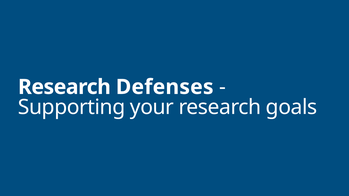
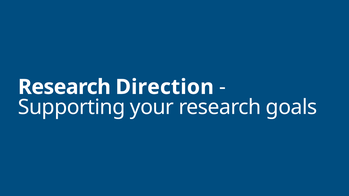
Defenses: Defenses -> Direction (165, 87)
